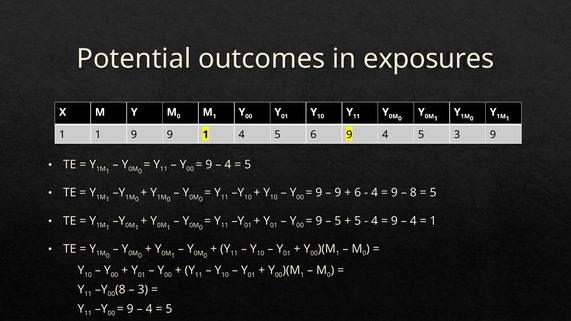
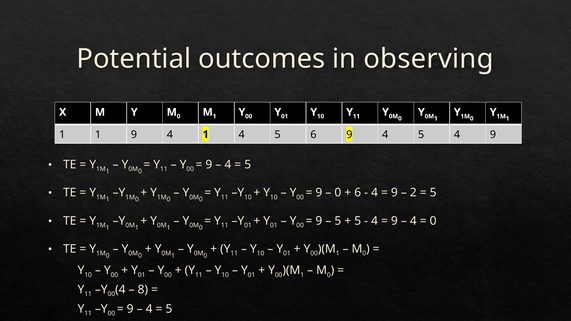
exposures: exposures -> observing (428, 59)
1 9 9: 9 -> 4 (170, 135)
5 3: 3 -> 4 (457, 135)
9: 9 -> 0 (338, 193)
8: 8 -> 2 (413, 193)
1: 1 -> 0 (433, 221)
8: 8 -> 4 (120, 290)
3: 3 -> 8 (143, 290)
